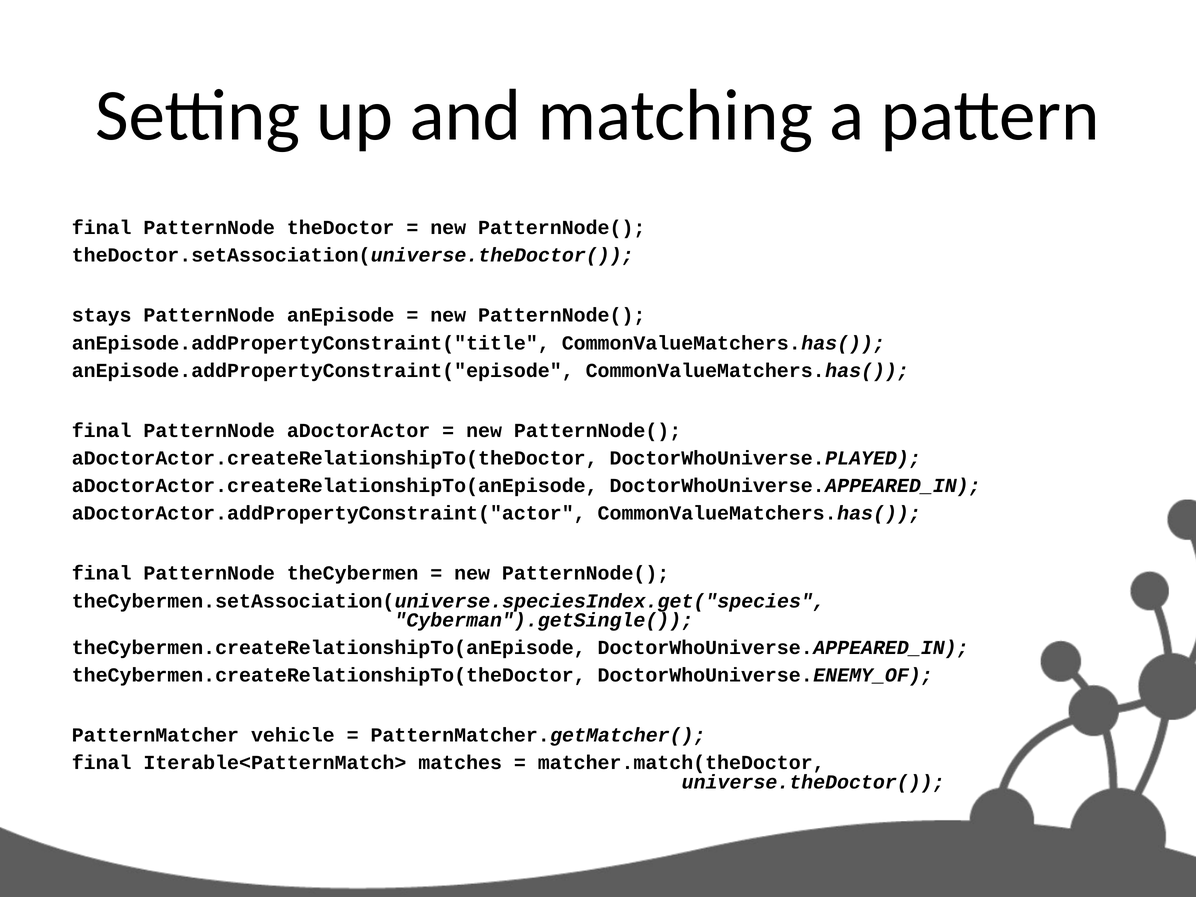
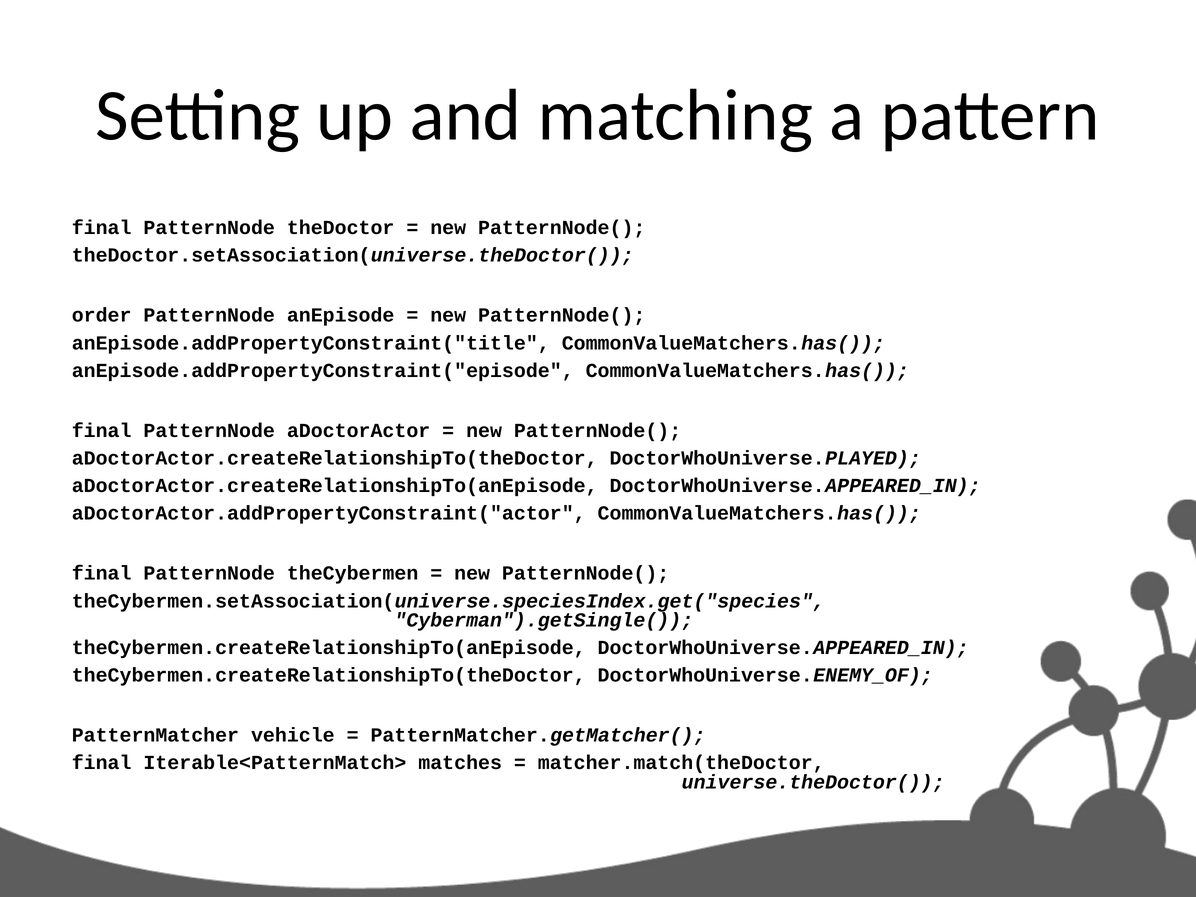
stays: stays -> order (102, 315)
